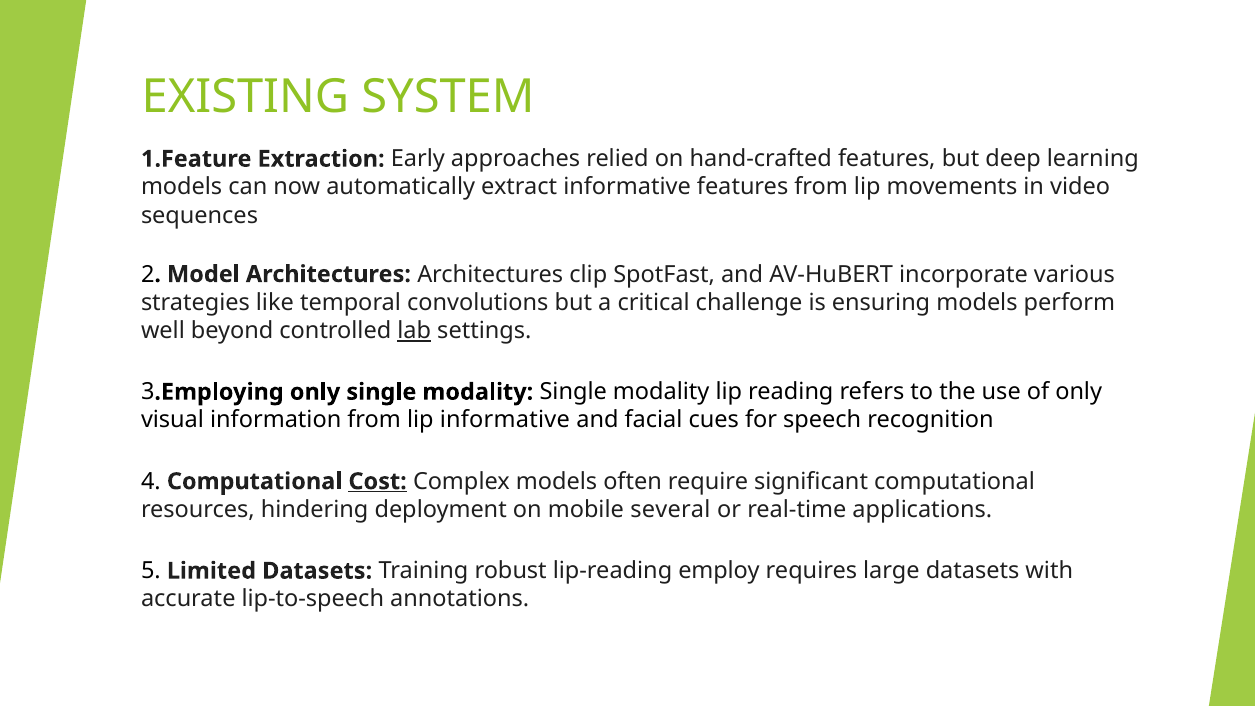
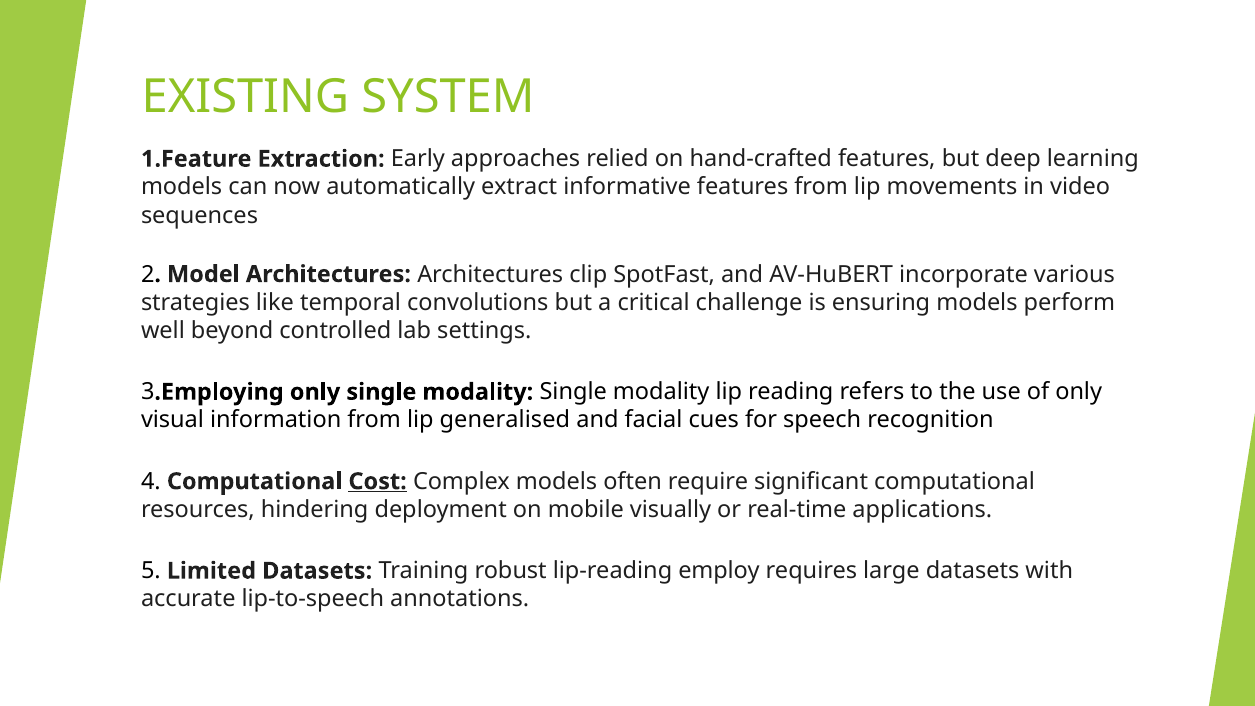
lab underline: present -> none (414, 331)
lip informative: informative -> generalised (505, 420)
several: several -> visually (671, 510)
